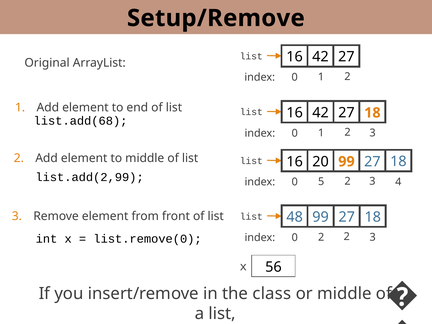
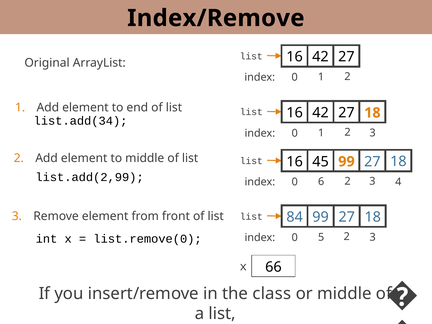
Setup/Remove: Setup/Remove -> Index/Remove (216, 18)
list.add(68: list.add(68 -> list.add(34 (81, 121)
20: 20 -> 45 (321, 162)
5: 5 -> 6 (321, 182)
48: 48 -> 84 (295, 217)
0 2: 2 -> 5 (321, 237)
56: 56 -> 66 (273, 267)
